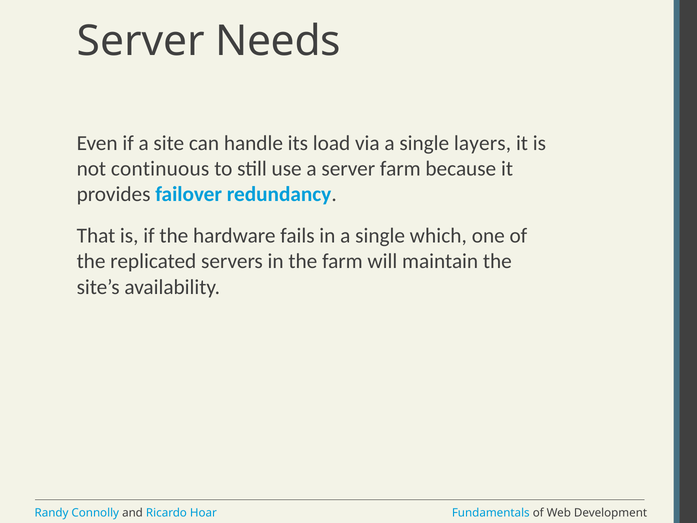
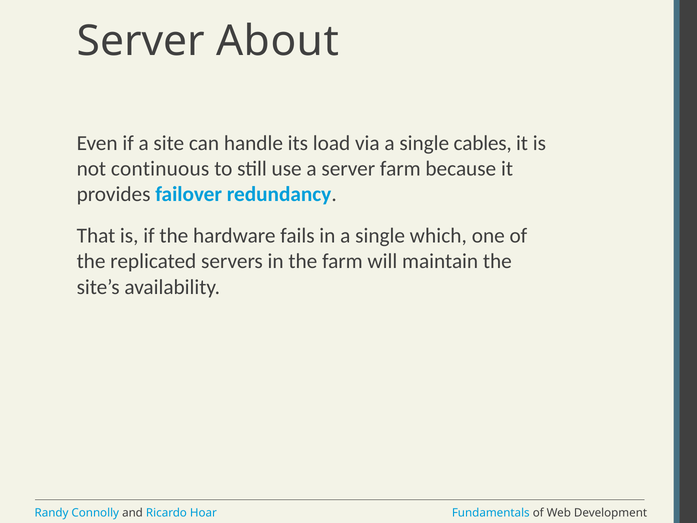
Needs: Needs -> About (278, 41)
layers: layers -> cables (483, 143)
